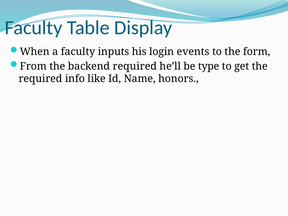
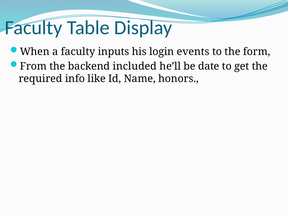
backend required: required -> included (135, 66)
type: type -> date (209, 66)
